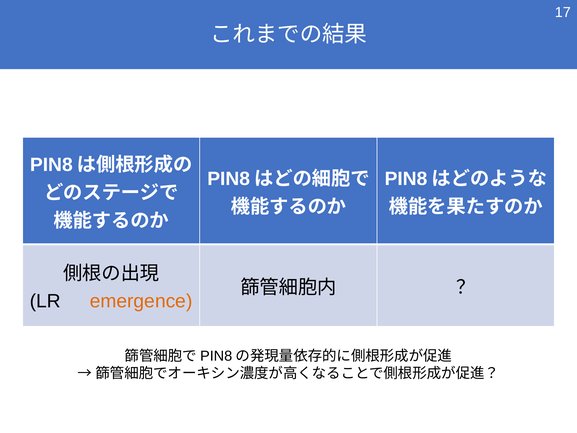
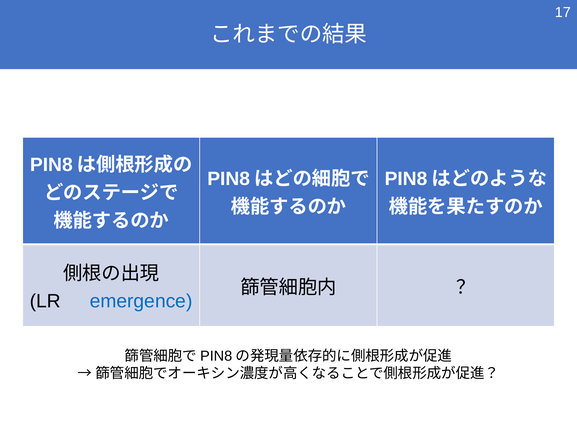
emergence colour: orange -> blue (141, 301)
